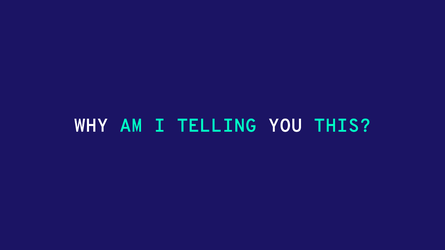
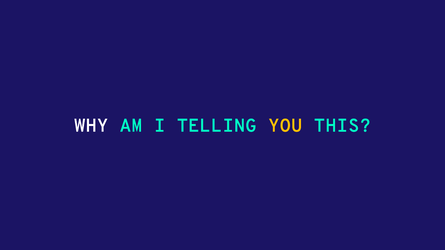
YOU colour: white -> yellow (285, 126)
